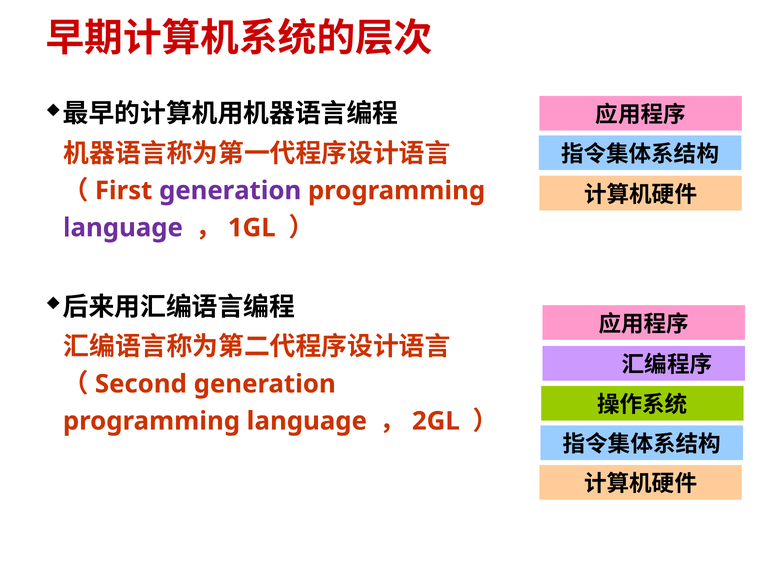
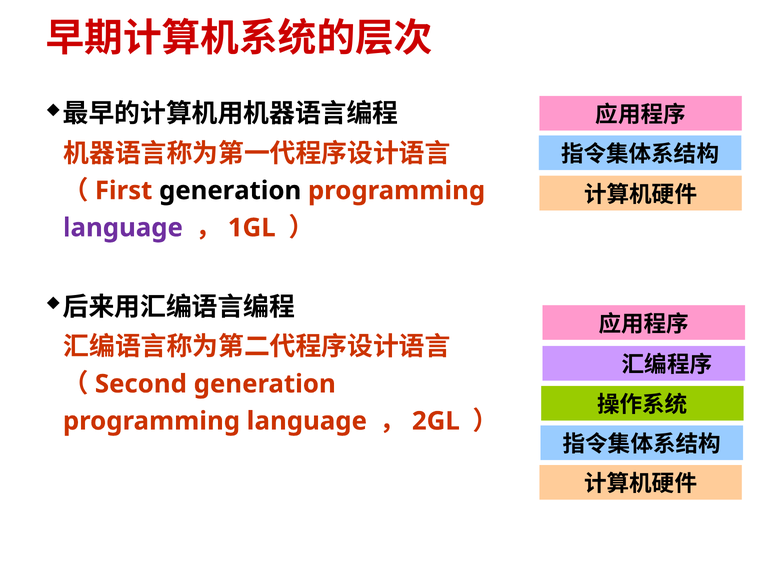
generation colour: purple -> black (230, 191)
